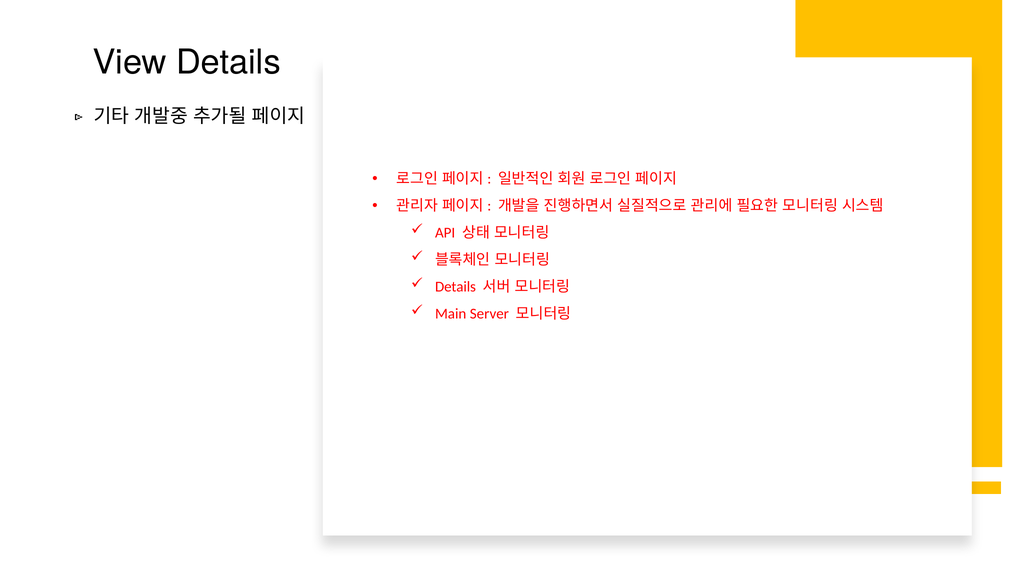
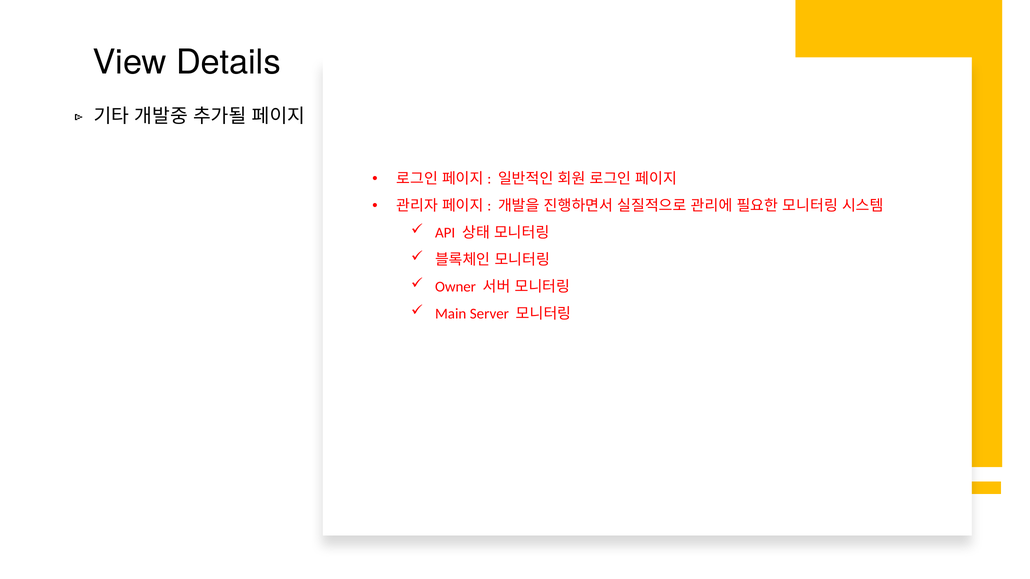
Details: Details -> Owner (455, 287)
